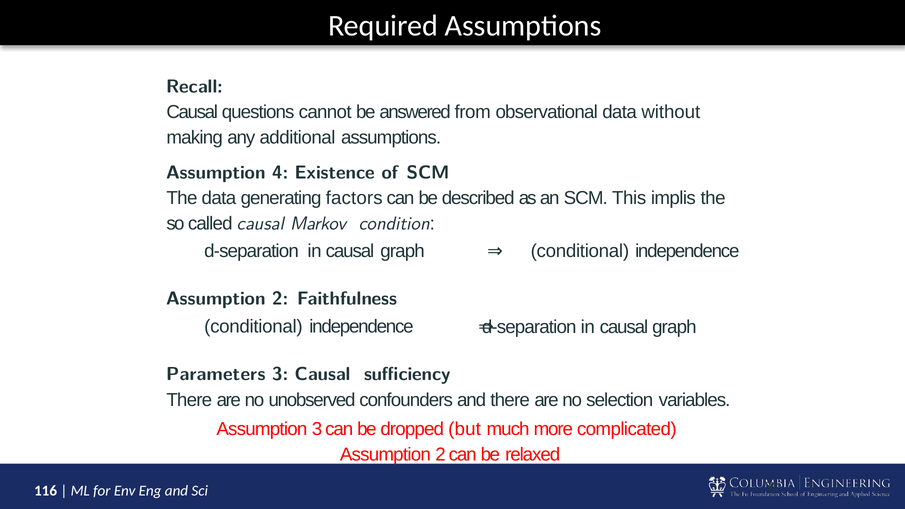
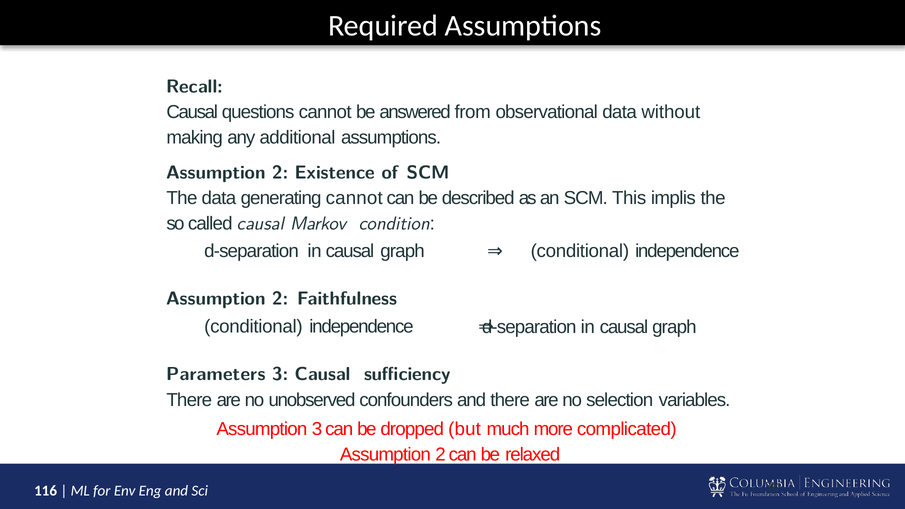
4: 4 -> 2 (280, 173)
generating factors: factors -> cannot (354, 198)
